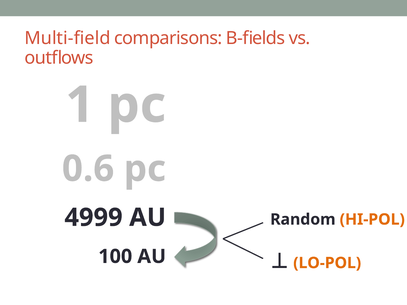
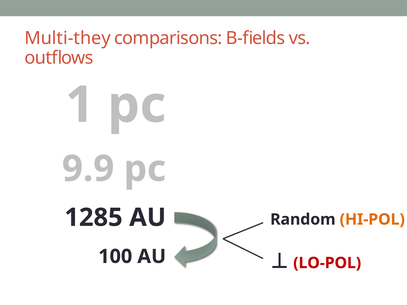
Multi-field: Multi-field -> Multi-they (67, 38)
0.6: 0.6 -> 9.9 (88, 169)
4999: 4999 -> 1285 (94, 218)
LO-POL colour: orange -> red (327, 263)
